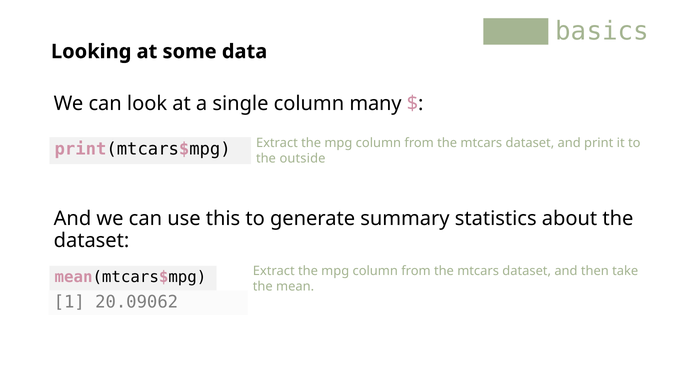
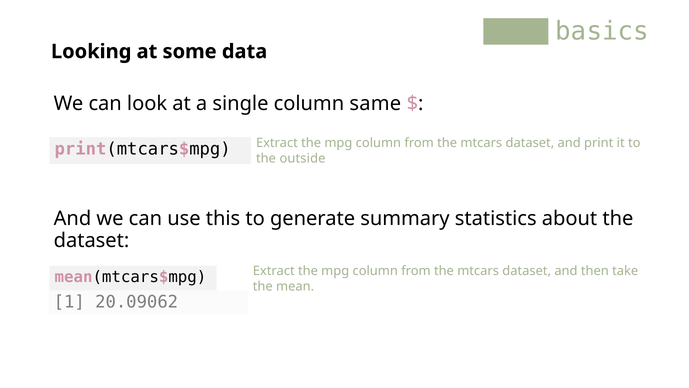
many: many -> same (375, 103)
